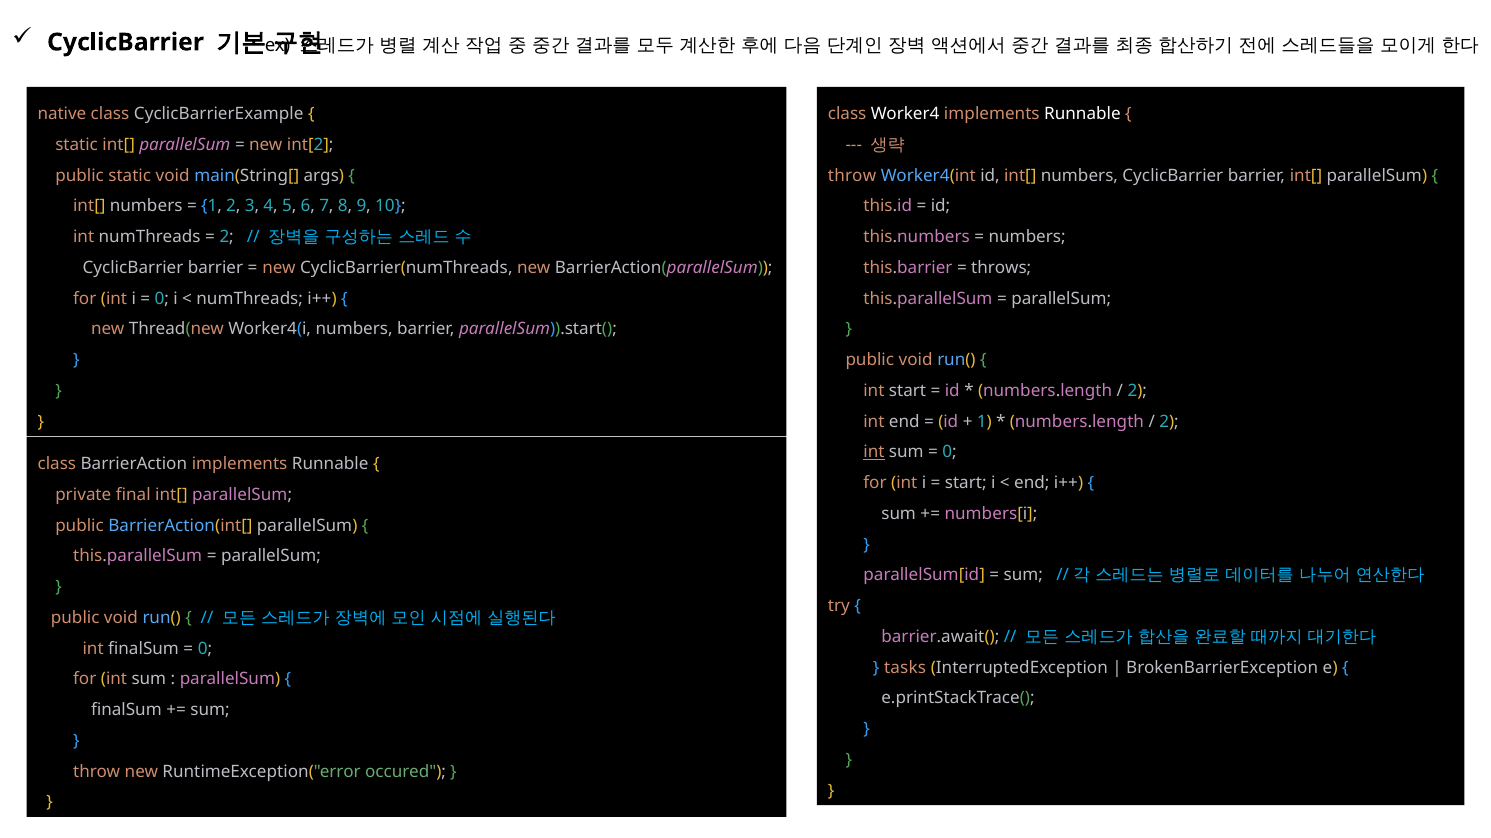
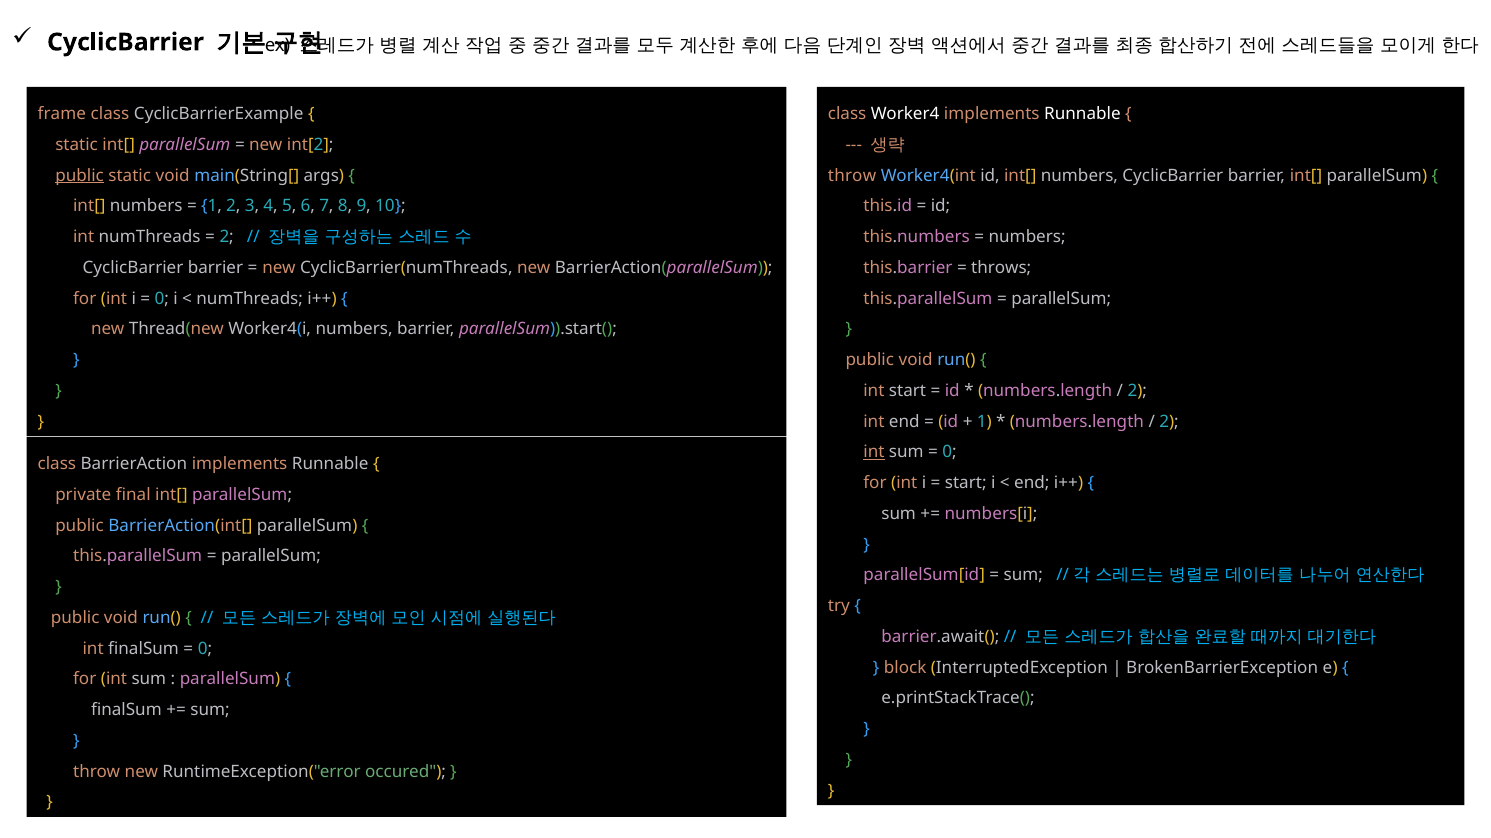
native: native -> frame (62, 114)
public underline: none -> present (80, 176)
tasks: tasks -> block (905, 668)
